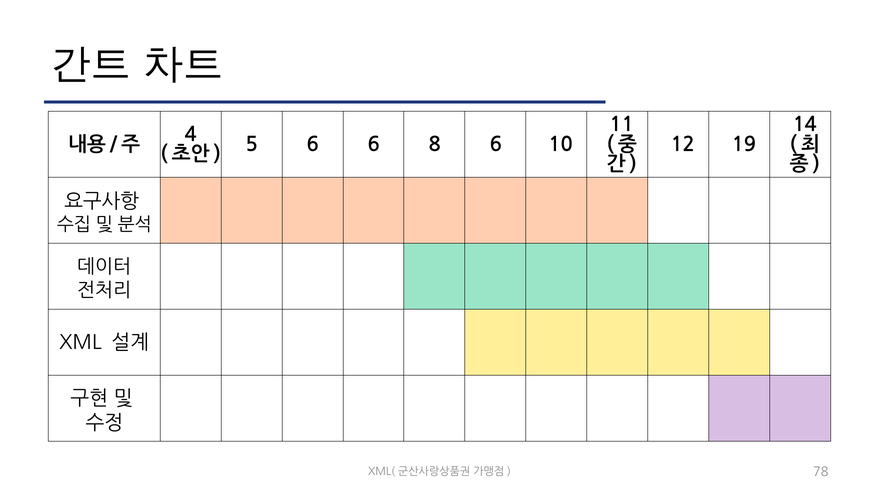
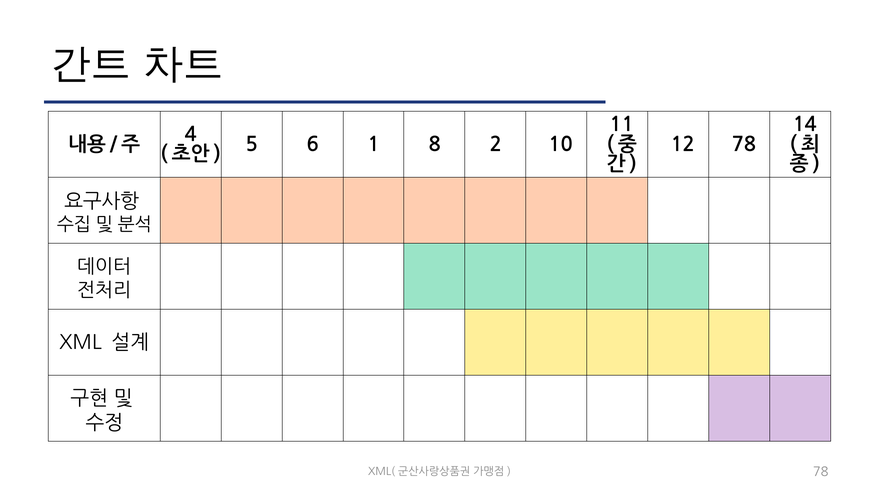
12 19: 19 -> 78 (744, 144)
6 6: 6 -> 1 (374, 144)
8 6: 6 -> 2 (496, 144)
